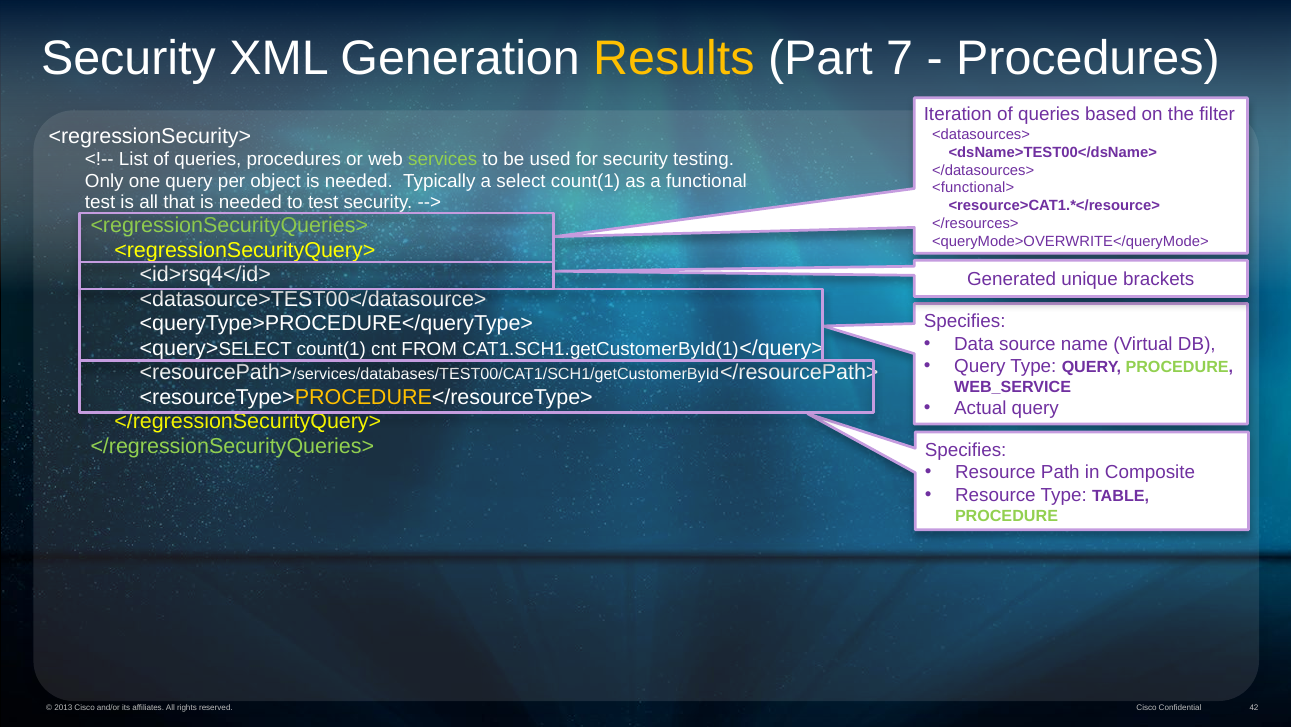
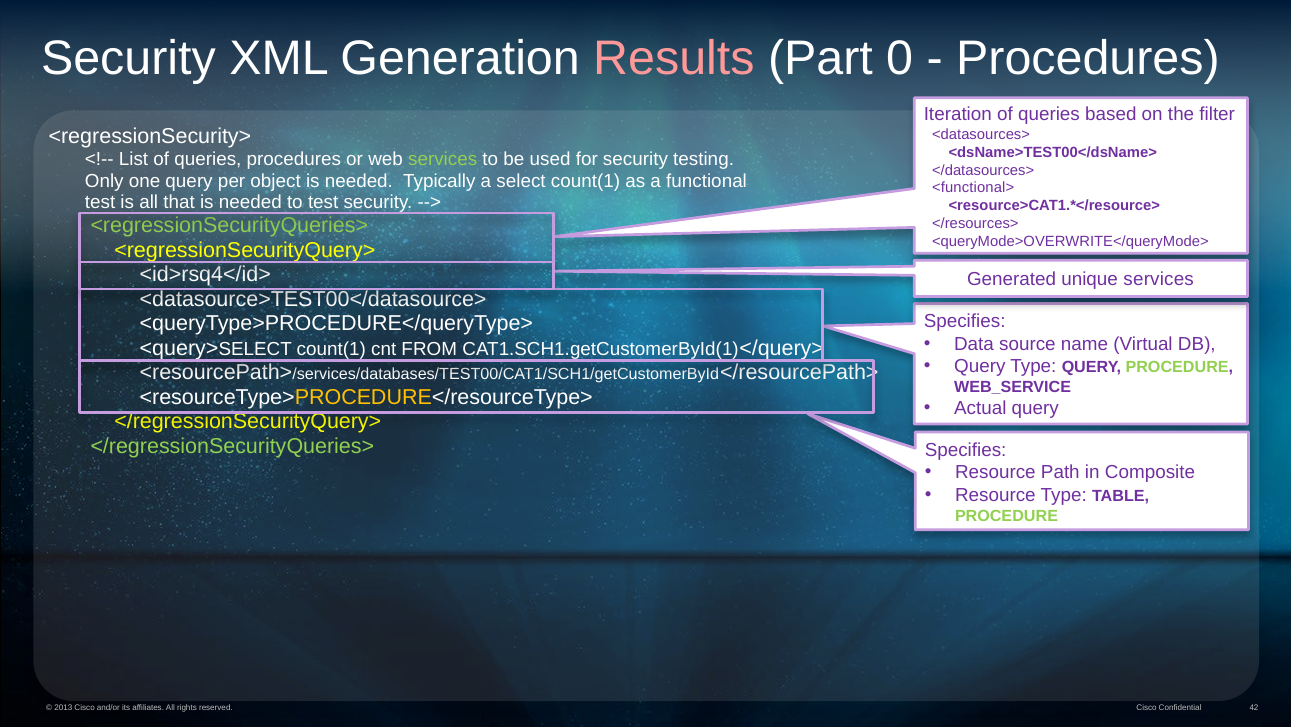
Results colour: yellow -> pink (674, 59)
7: 7 -> 0 (900, 59)
unique brackets: brackets -> services (1159, 279)
